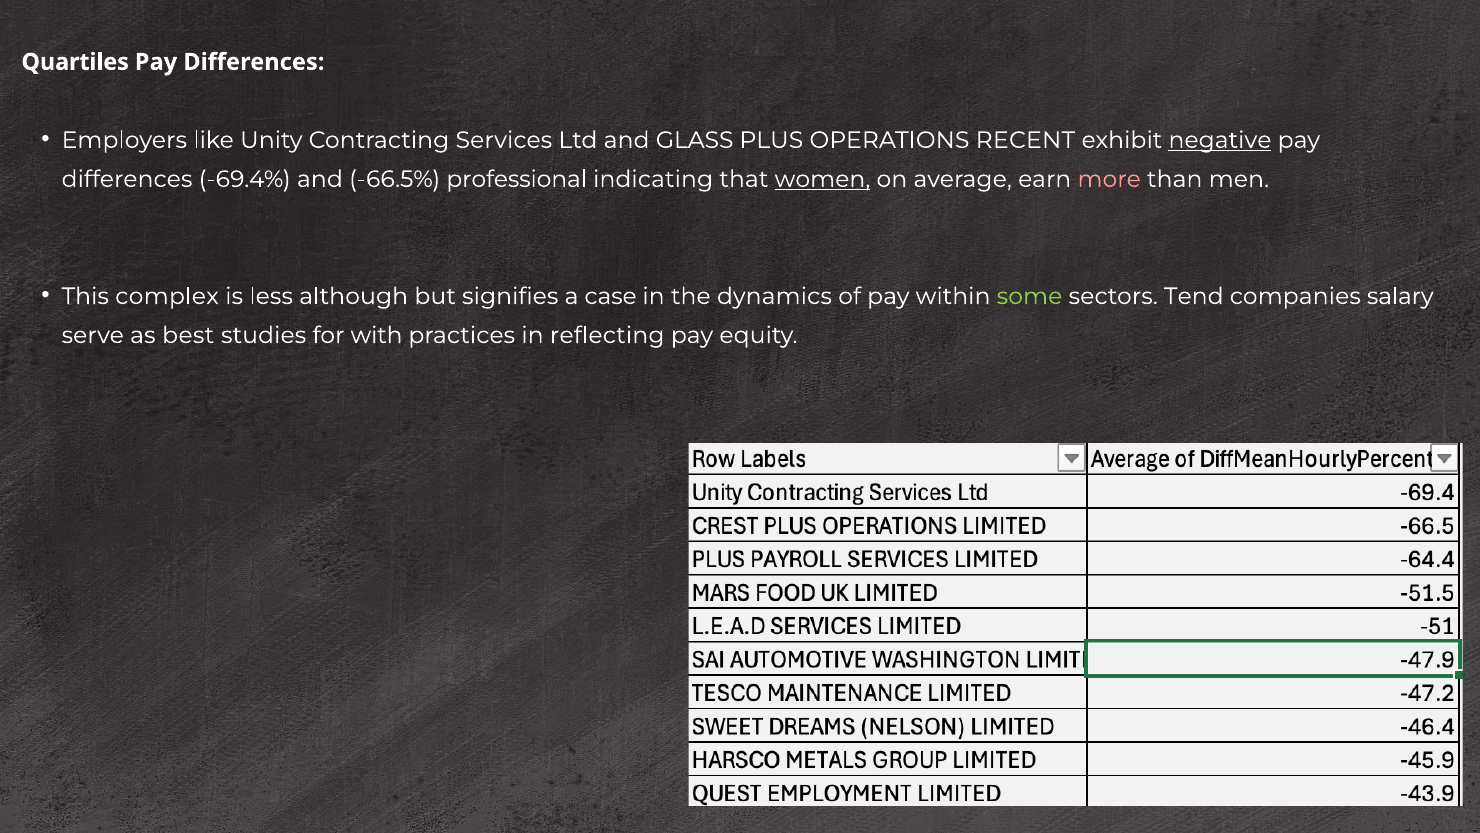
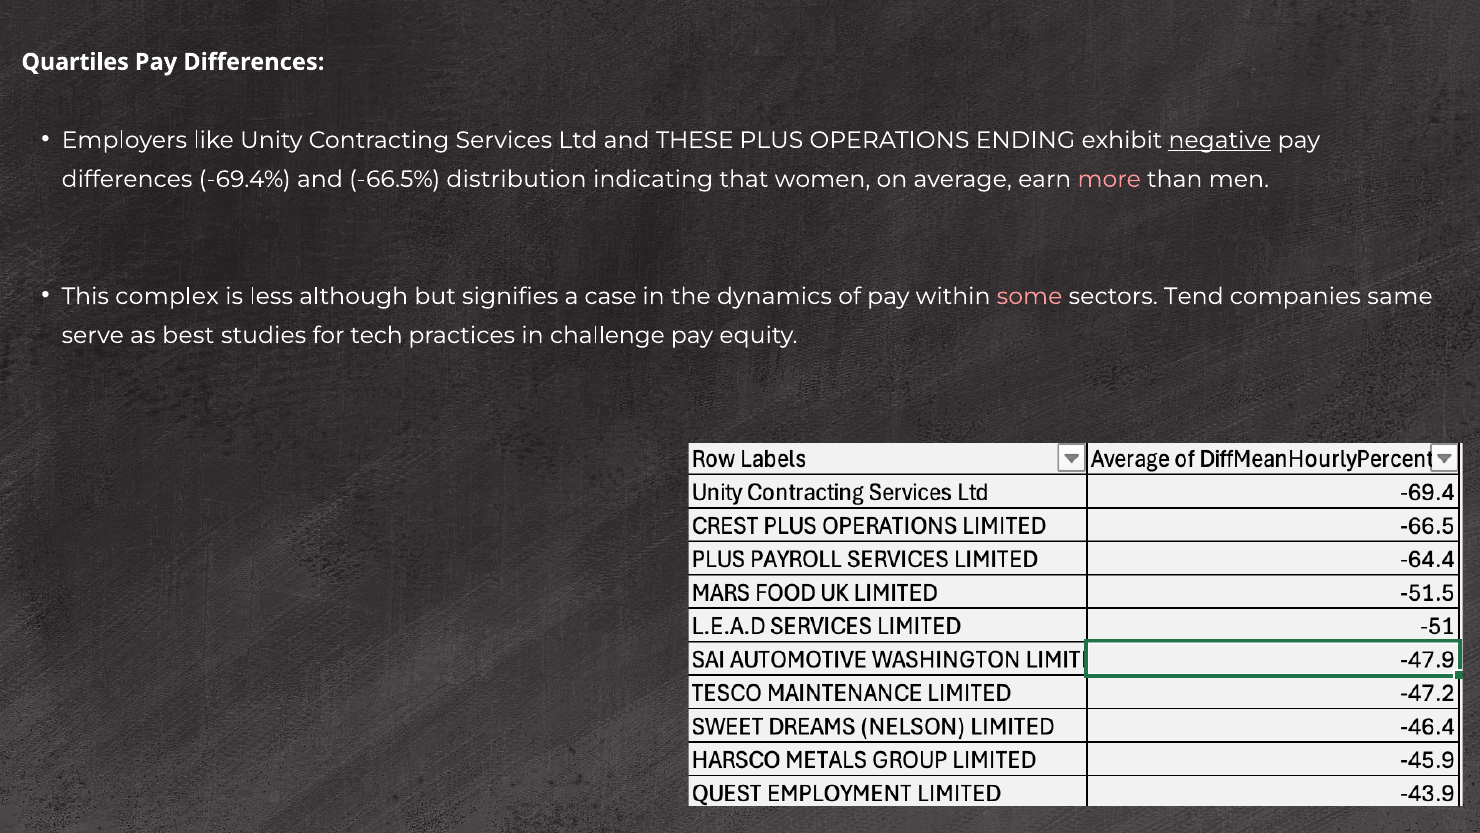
GLASS: GLASS -> THESE (695, 140)
RECENT: RECENT -> ENDING (1025, 140)
professional: professional -> distribution (516, 179)
women underline: present -> none (822, 179)
some colour: light green -> pink (1030, 296)
salary: salary -> same (1400, 296)
with: with -> tech (377, 335)
reflecting: reflecting -> challenge (607, 335)
